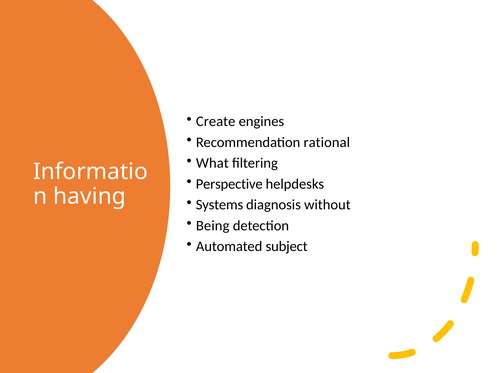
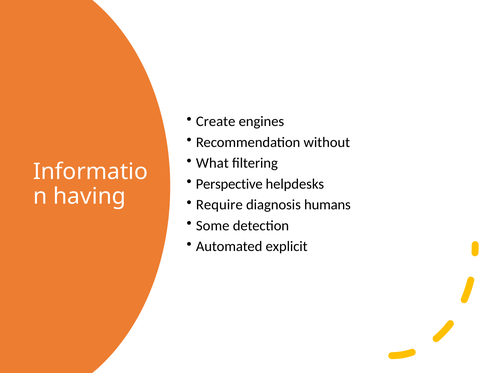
rational: rational -> without (327, 142)
Systems: Systems -> Require (219, 205)
without: without -> humans (327, 205)
Being: Being -> Some (213, 226)
subject: subject -> explicit (287, 247)
